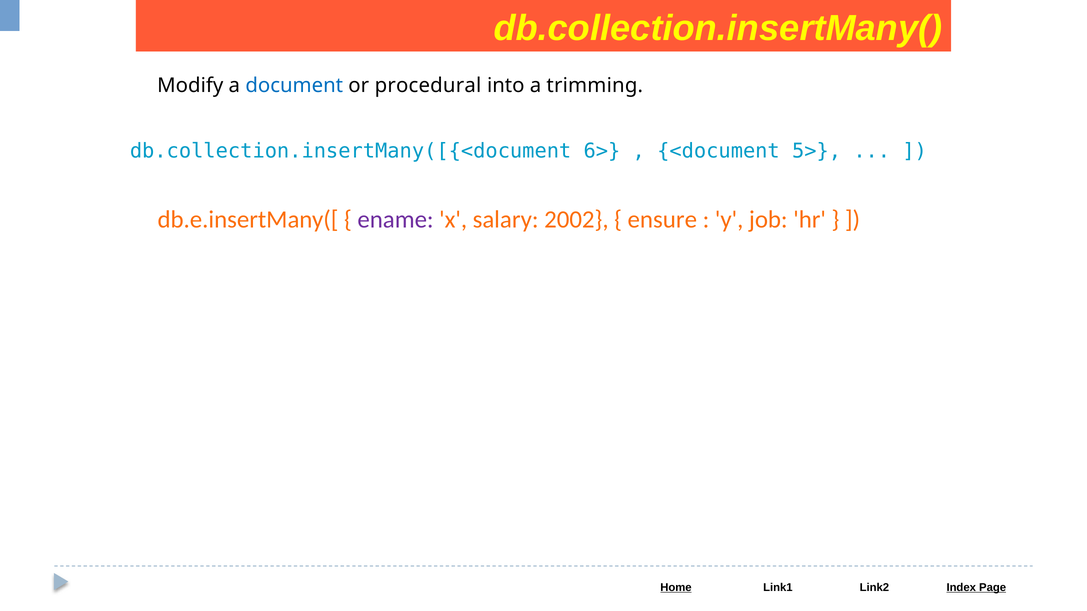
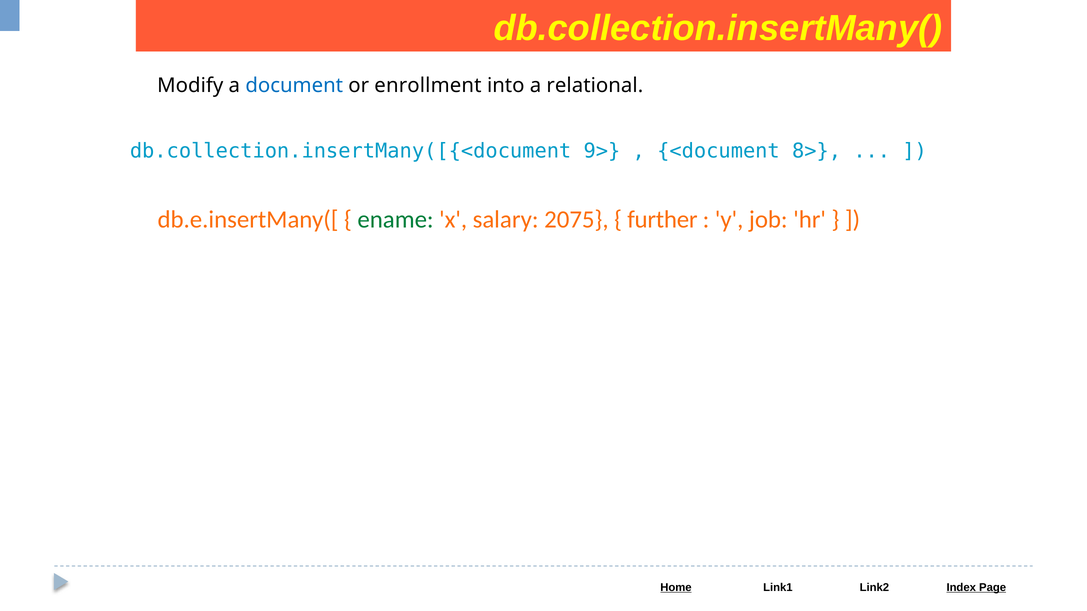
procedural: procedural -> enrollment (428, 86)
trimming: trimming -> relational (595, 86)
6>: 6> -> 9> (602, 151)
5>: 5> -> 8> (817, 151)
ename colour: purple -> green (396, 220)
2002: 2002 -> 2075 (576, 220)
ensure: ensure -> further (662, 220)
